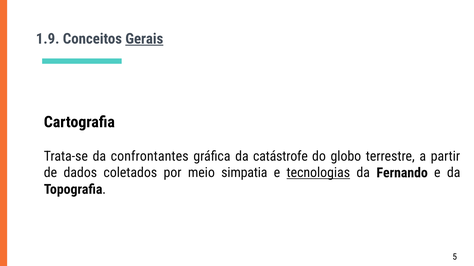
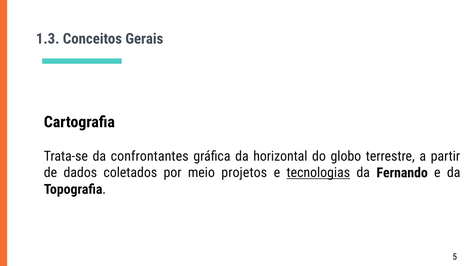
1.9: 1.9 -> 1.3 (48, 39)
Gerais underline: present -> none (144, 39)
catástrofe: catástrofe -> horizontal (280, 157)
simpatia: simpatia -> projetos (244, 173)
